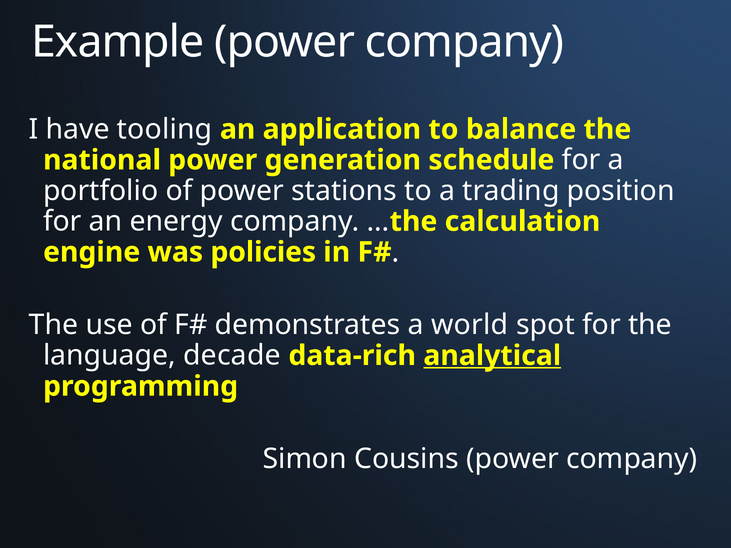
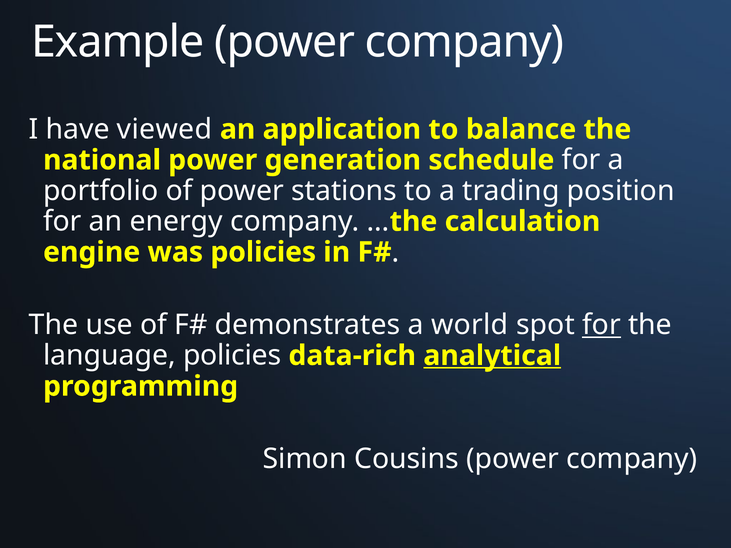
tooling: tooling -> viewed (165, 129)
for underline: none -> present (602, 325)
language decade: decade -> policies (232, 356)
